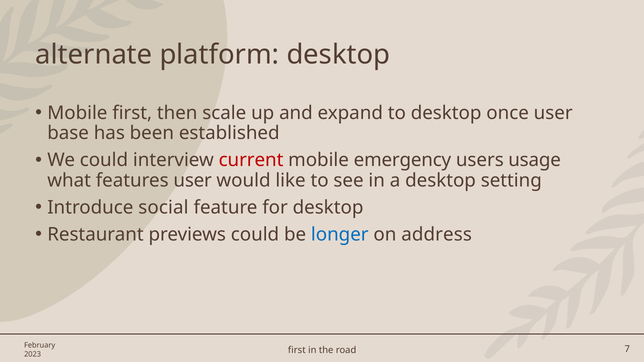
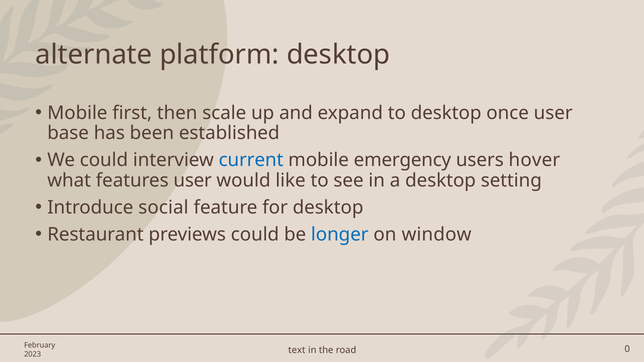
current colour: red -> blue (251, 160)
usage: usage -> hover (534, 160)
address: address -> window (437, 234)
2023 first: first -> text (297, 350)
7: 7 -> 0 (627, 350)
